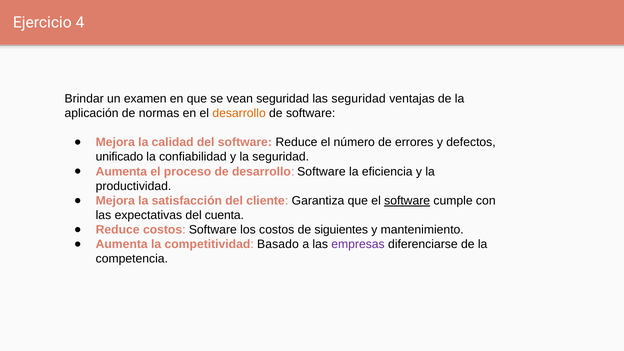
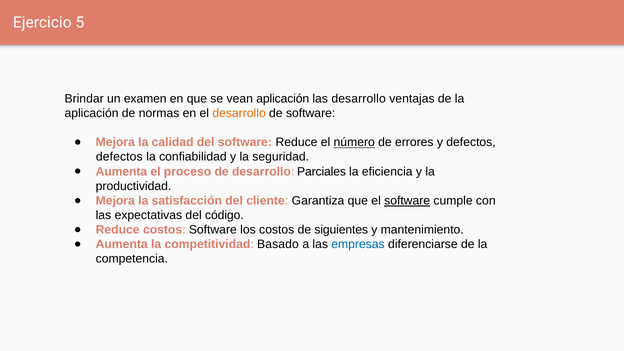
4: 4 -> 5 (80, 23)
vean seguridad: seguridad -> aplicación (283, 99)
las seguridad: seguridad -> desarrollo (359, 99)
número underline: none -> present (354, 142)
unificado: unificado -> defectos (119, 157)
desarrollo Software: Software -> Parciales (322, 172)
cuenta: cuenta -> código (224, 215)
empresas colour: purple -> blue (358, 244)
